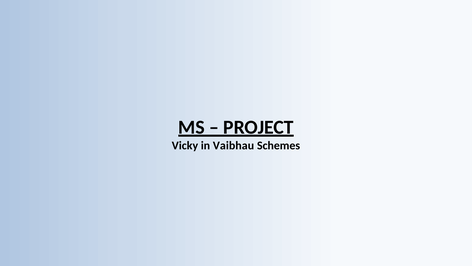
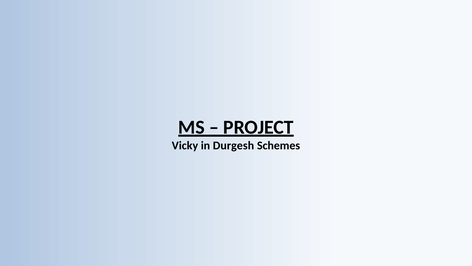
Vaibhau: Vaibhau -> Durgesh (233, 145)
